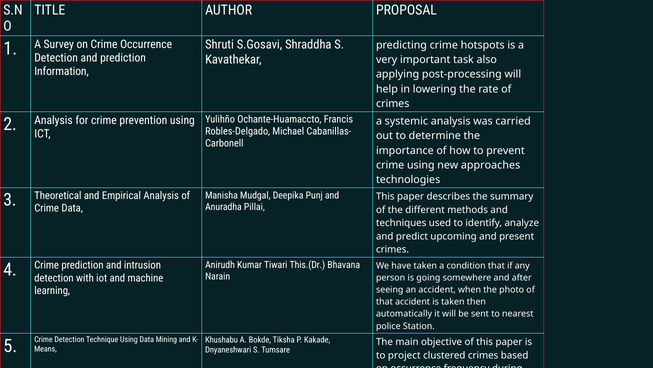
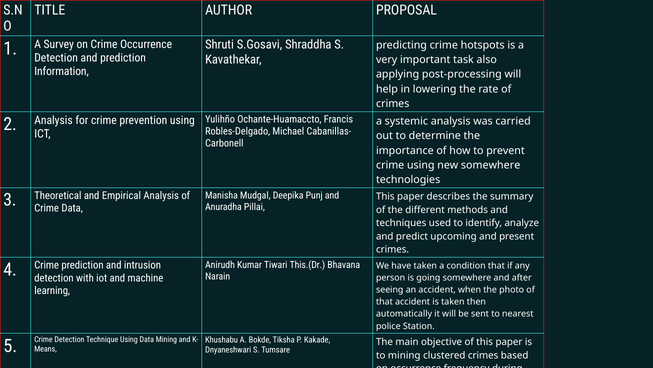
new approaches: approaches -> somewhere (491, 165)
to project: project -> mining (404, 355)
